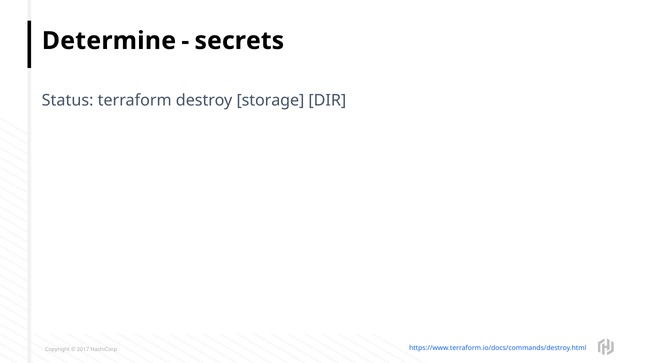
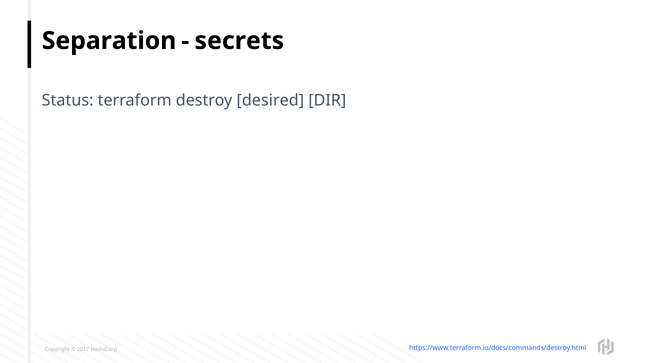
Determine: Determine -> Separation (109, 41)
storage: storage -> desired (270, 100)
